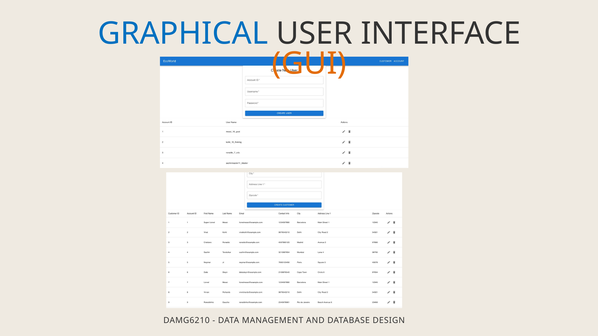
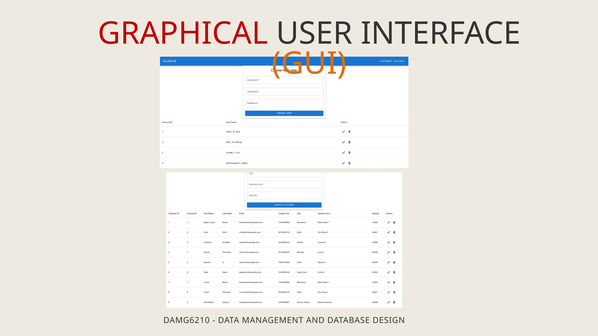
GRAPHICAL colour: blue -> red (183, 34)
